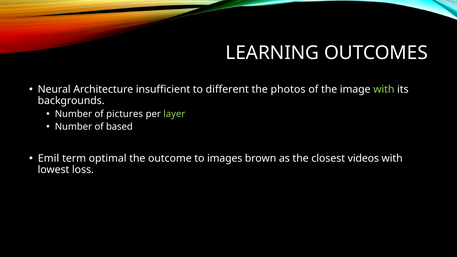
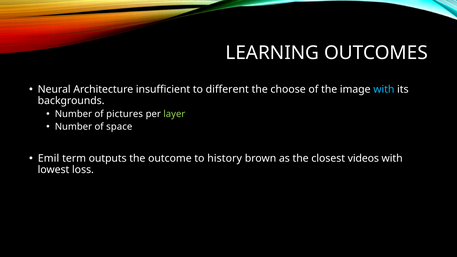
photos: photos -> choose (288, 90)
with colour: light green -> light blue (384, 90)
based: based -> space (119, 127)
optimal: optimal -> outputs (108, 158)
images: images -> history (225, 158)
